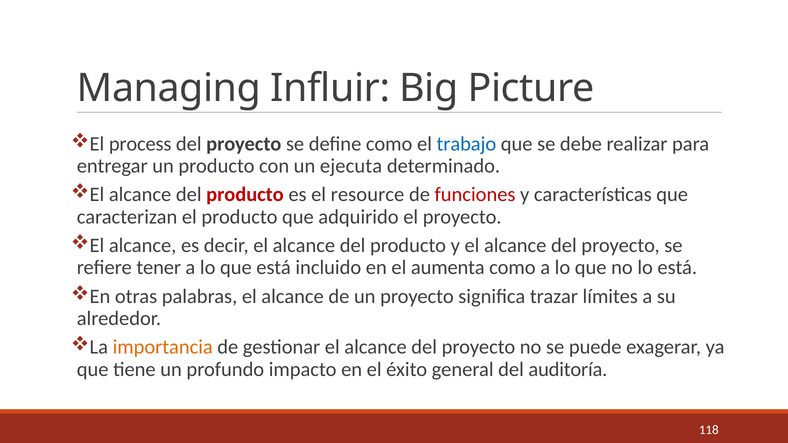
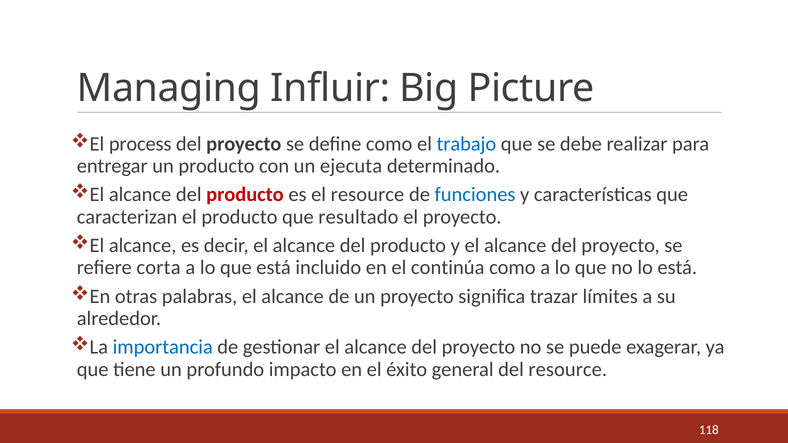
funciones colour: red -> blue (475, 195)
adquirido: adquirido -> resultado (358, 217)
tener: tener -> corta (159, 268)
aumenta: aumenta -> continúa (448, 268)
importancia colour: orange -> blue (163, 347)
del auditoría: auditoría -> resource (568, 370)
